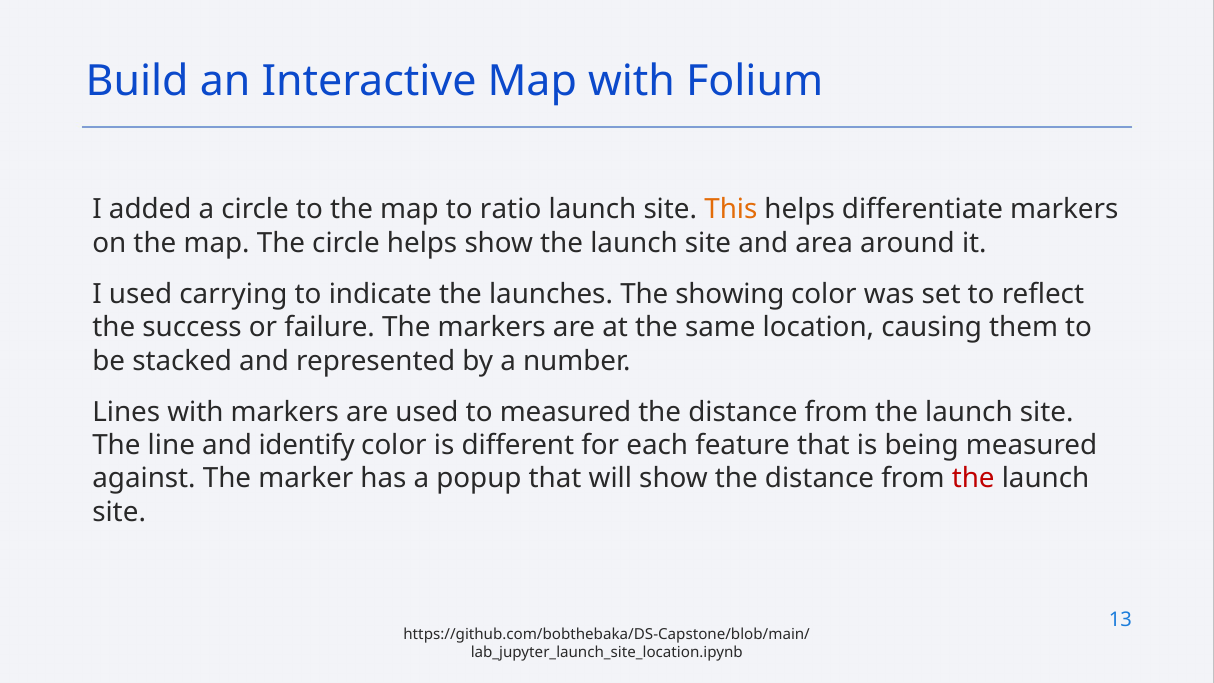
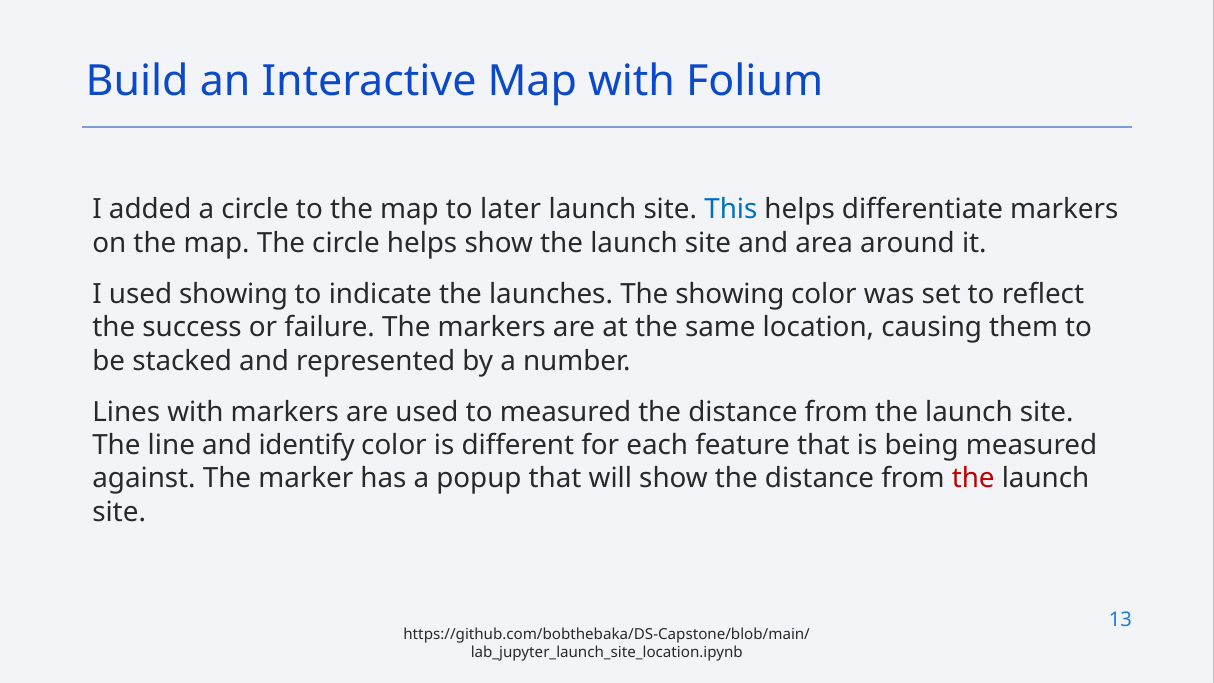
ratio: ratio -> later (511, 210)
This colour: orange -> blue (731, 210)
used carrying: carrying -> showing (234, 294)
